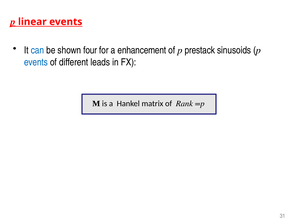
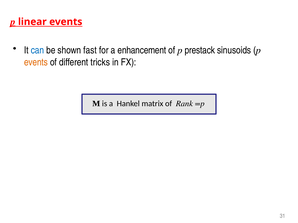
four: four -> fast (90, 50)
events colour: blue -> orange (36, 62)
leads: leads -> tricks (100, 62)
